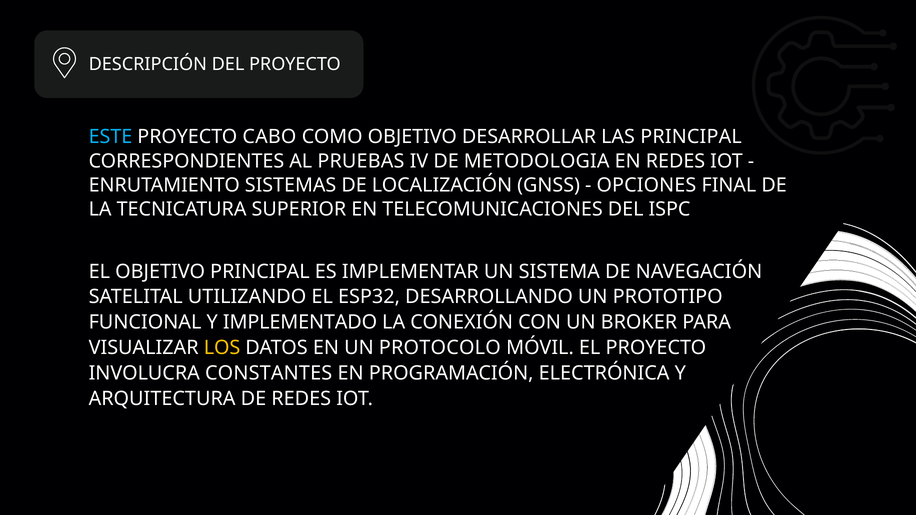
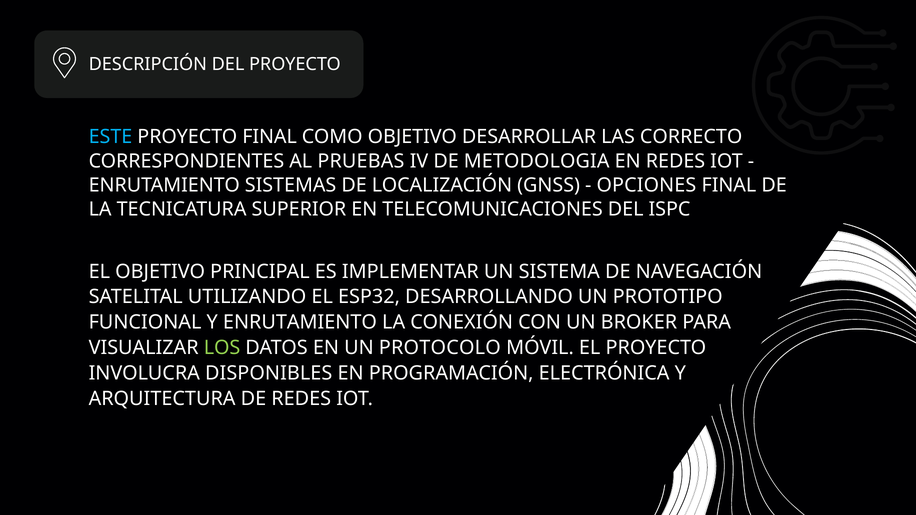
PROYECTO CABO: CABO -> FINAL (270, 137)
LAS PRINCIPAL: PRINCIPAL -> CORRECTO (691, 137)
Y IMPLEMENTADO: IMPLEMENTADO -> ENRUTAMIENTO (300, 322)
LOS colour: yellow -> light green (222, 348)
CONSTANTES: CONSTANTES -> DISPONIBLES (269, 373)
